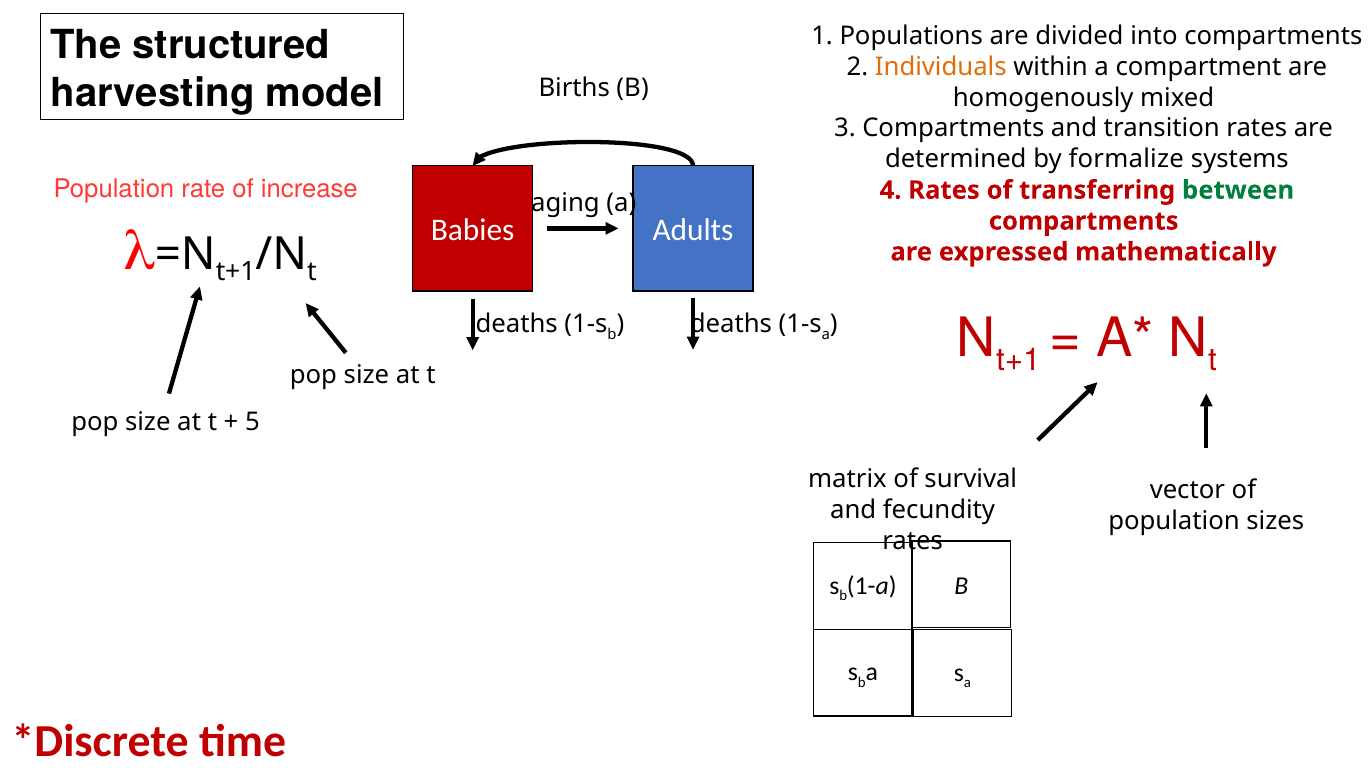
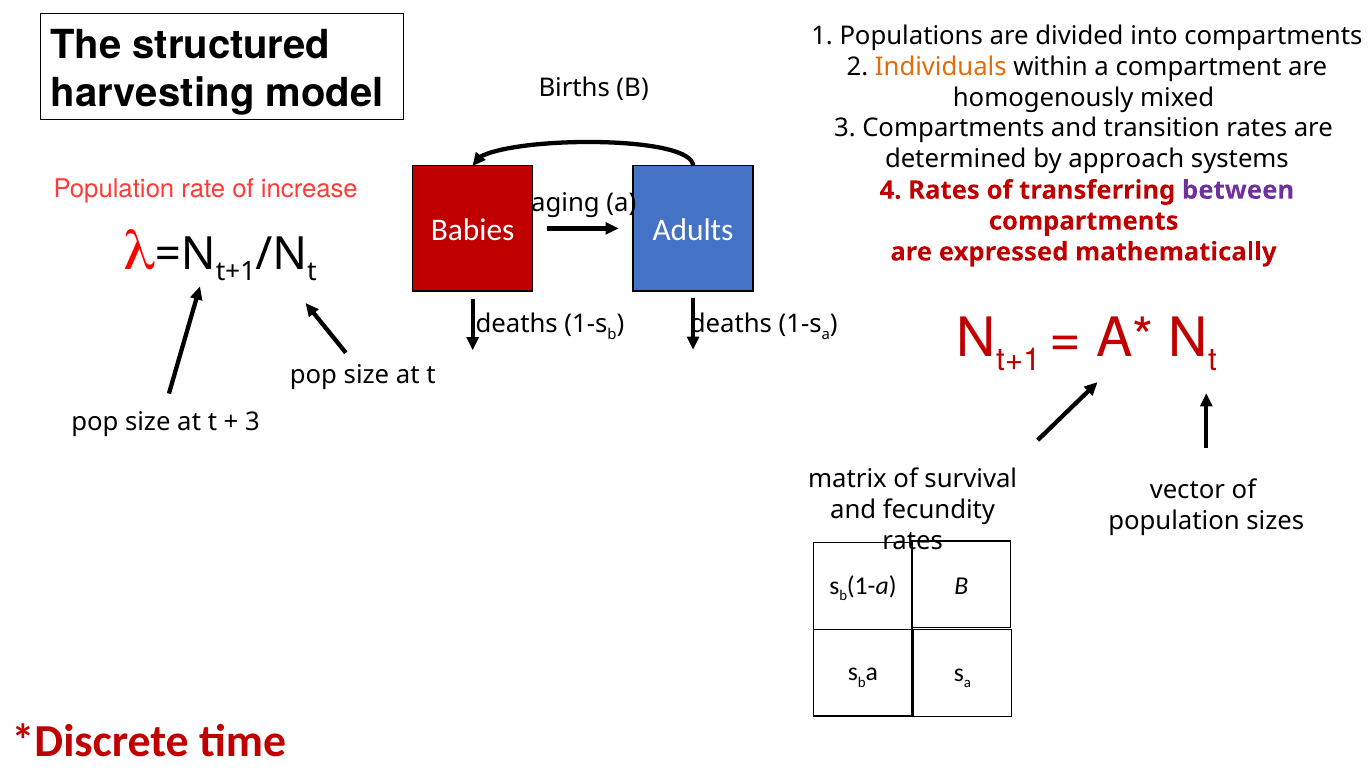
formalize: formalize -> approach (1126, 159)
between colour: green -> purple (1238, 190)
5: 5 -> 3 (253, 422)
